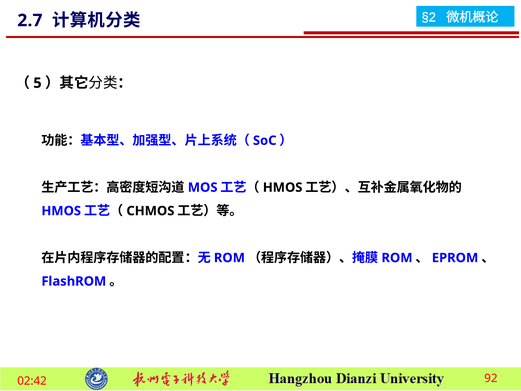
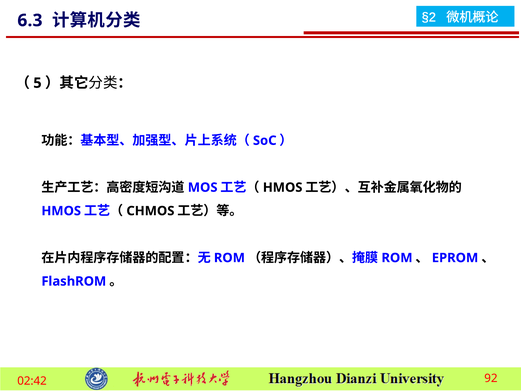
2.7: 2.7 -> 6.3 (30, 20)
